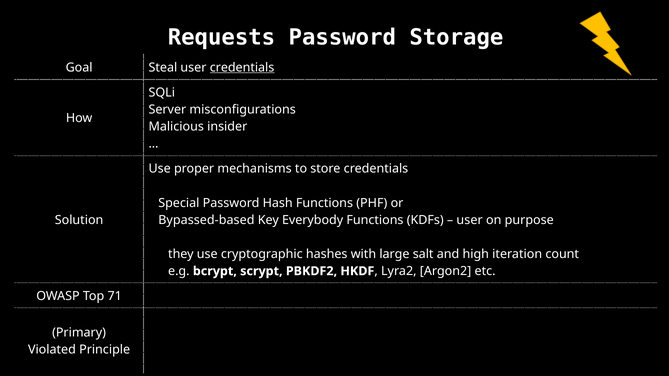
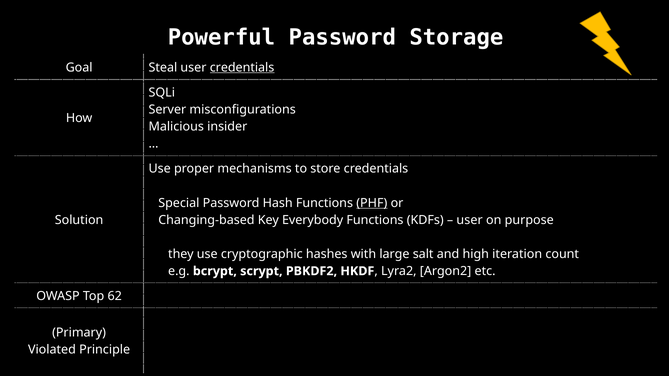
Requests: Requests -> Powerful (221, 38)
PHF underline: none -> present (372, 203)
Bypassed-based: Bypassed-based -> Changing-based (206, 220)
71: 71 -> 62 (115, 296)
